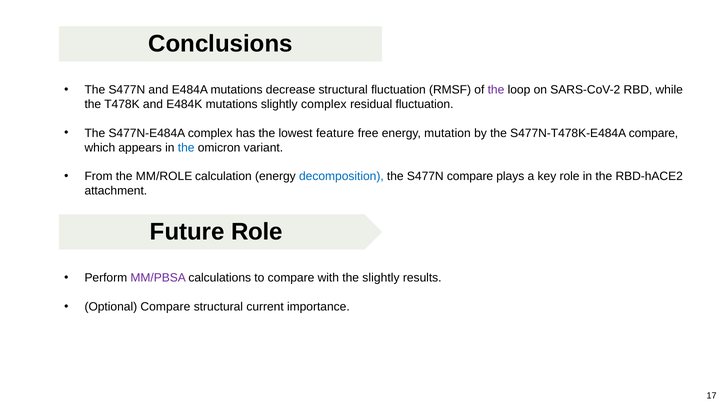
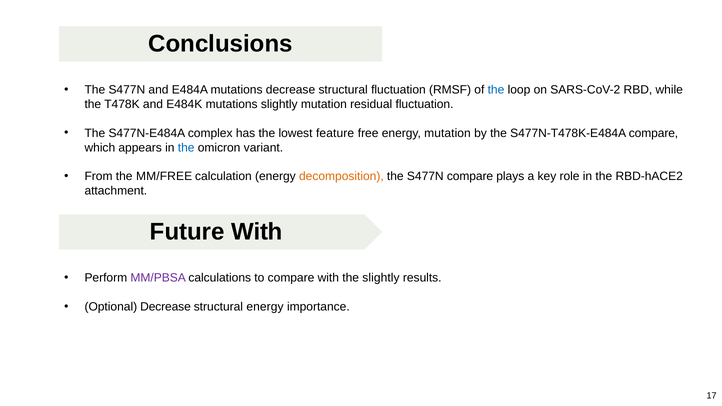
the colour: purple -> blue (496, 90)
slightly complex: complex -> mutation (324, 104)
MM/ROLE: MM/ROLE -> MM/FREE (164, 177)
decomposition colour: blue -> orange (341, 177)
Future Role: Role -> With (257, 232)
Optional Compare: Compare -> Decrease (166, 307)
structural current: current -> energy (265, 307)
